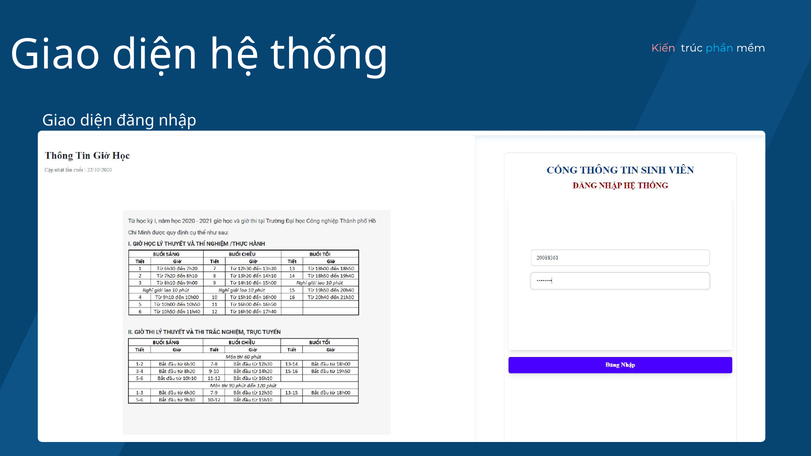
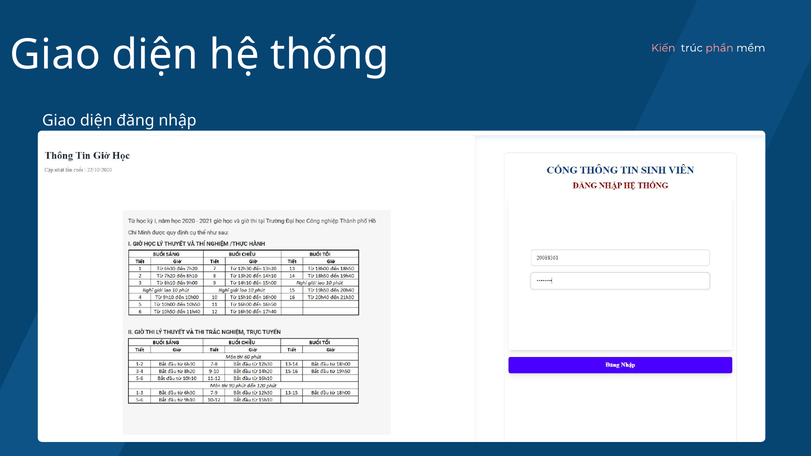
phần colour: light blue -> pink (719, 48)
